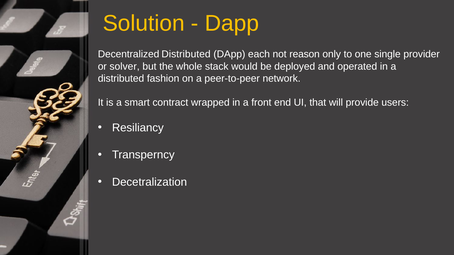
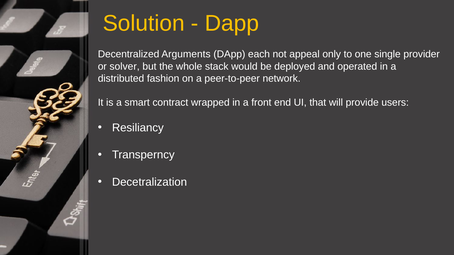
Decentralized Distributed: Distributed -> Arguments (186, 54)
reason: reason -> appeal (305, 54)
